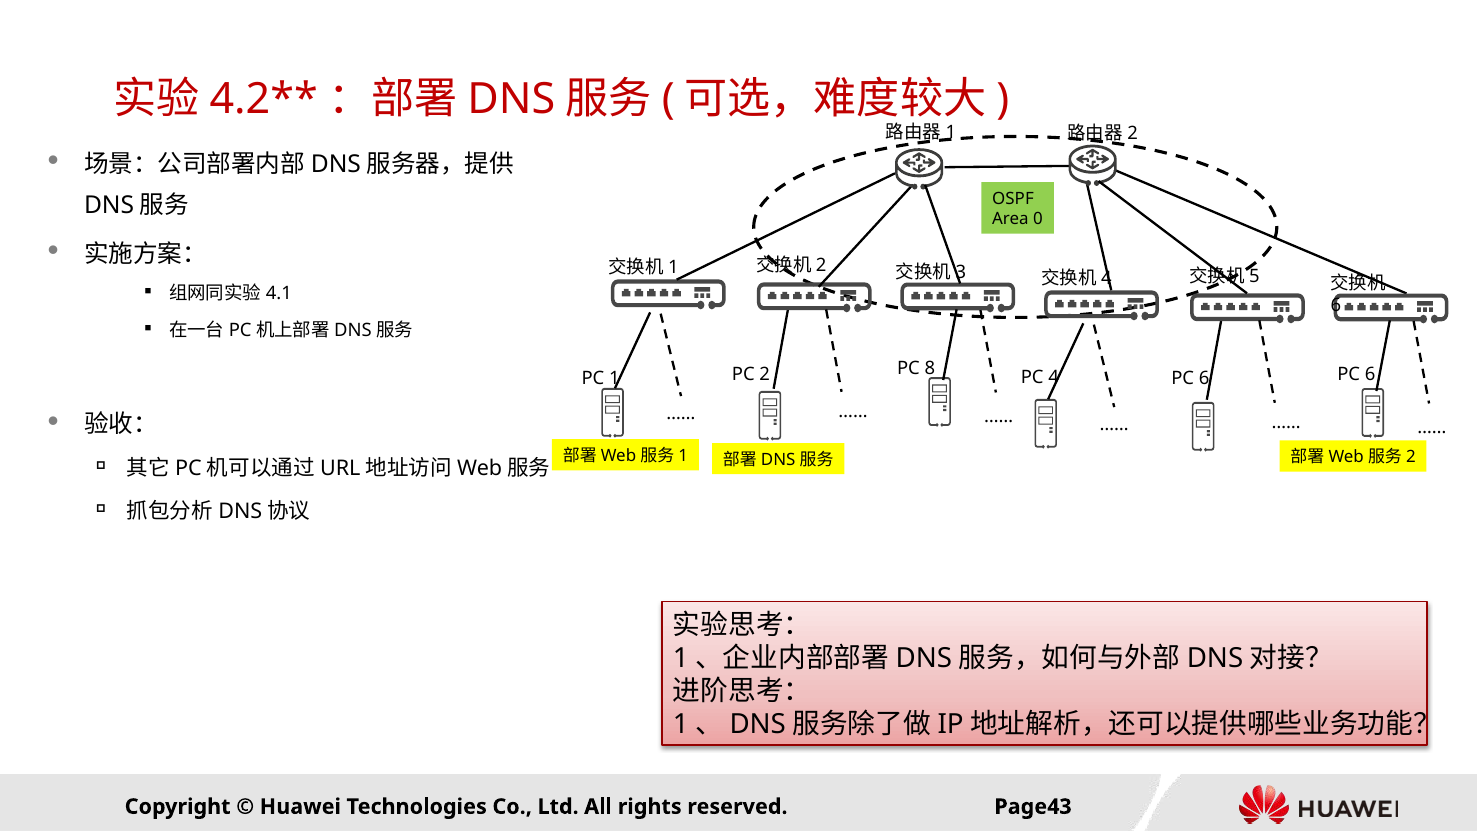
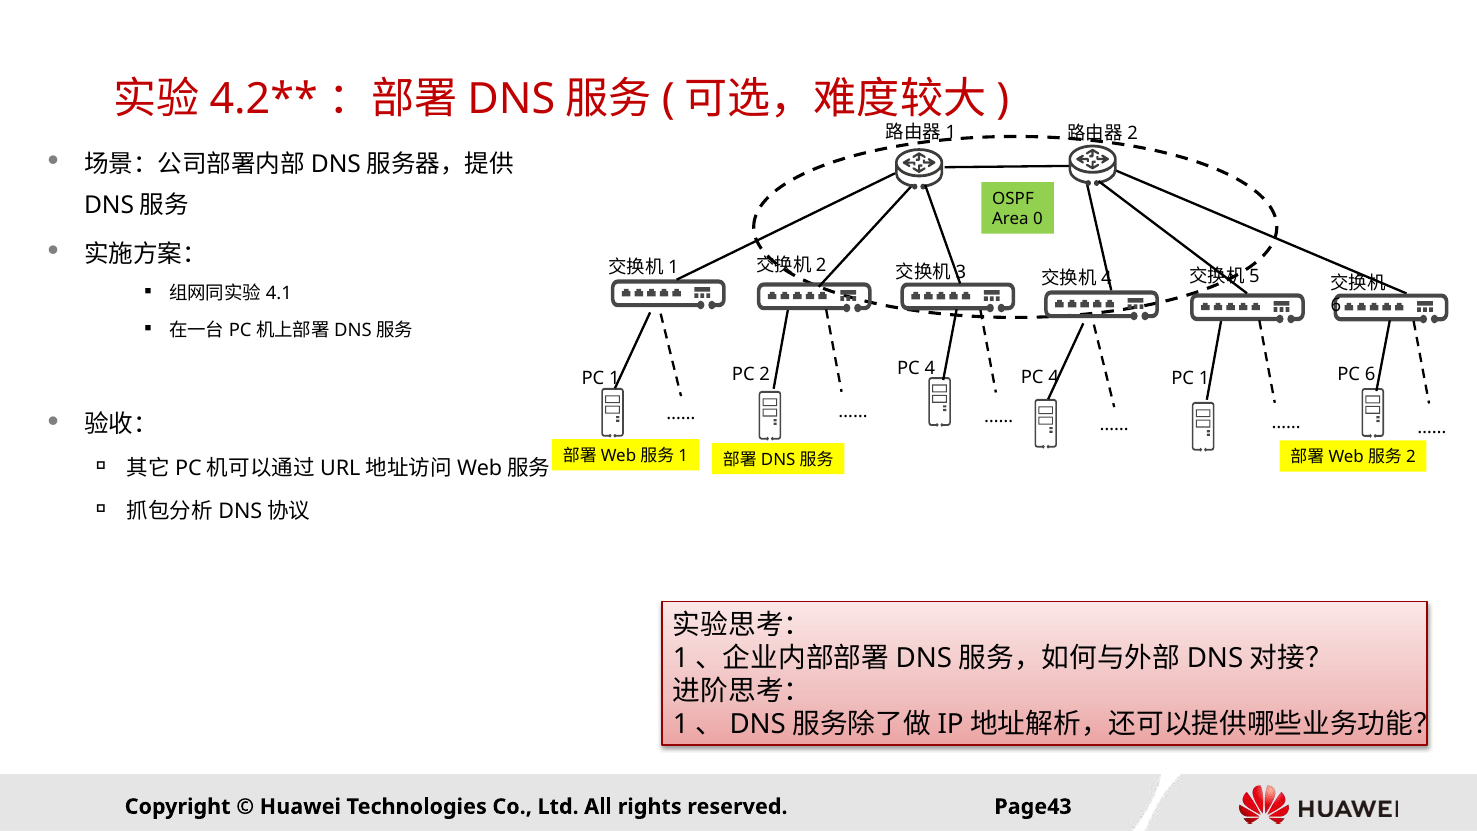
2 PC 8: 8 -> 4 (930, 368)
4 PC 6: 6 -> 1 (1204, 378)
